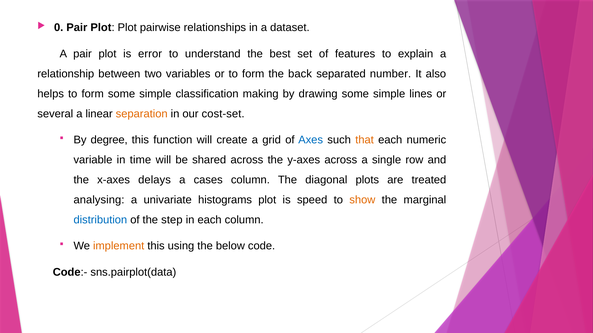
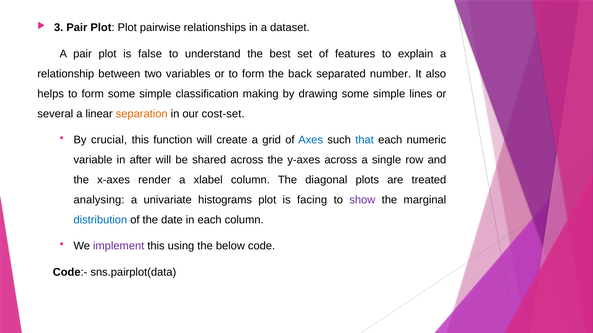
0: 0 -> 3 (59, 28)
error: error -> false (150, 54)
degree: degree -> crucial (109, 140)
that colour: orange -> blue (365, 140)
time: time -> after (141, 160)
delays: delays -> render (155, 180)
cases: cases -> xlabel (208, 180)
speed: speed -> facing (312, 200)
show colour: orange -> purple (362, 200)
step: step -> date (172, 220)
implement colour: orange -> purple (119, 246)
